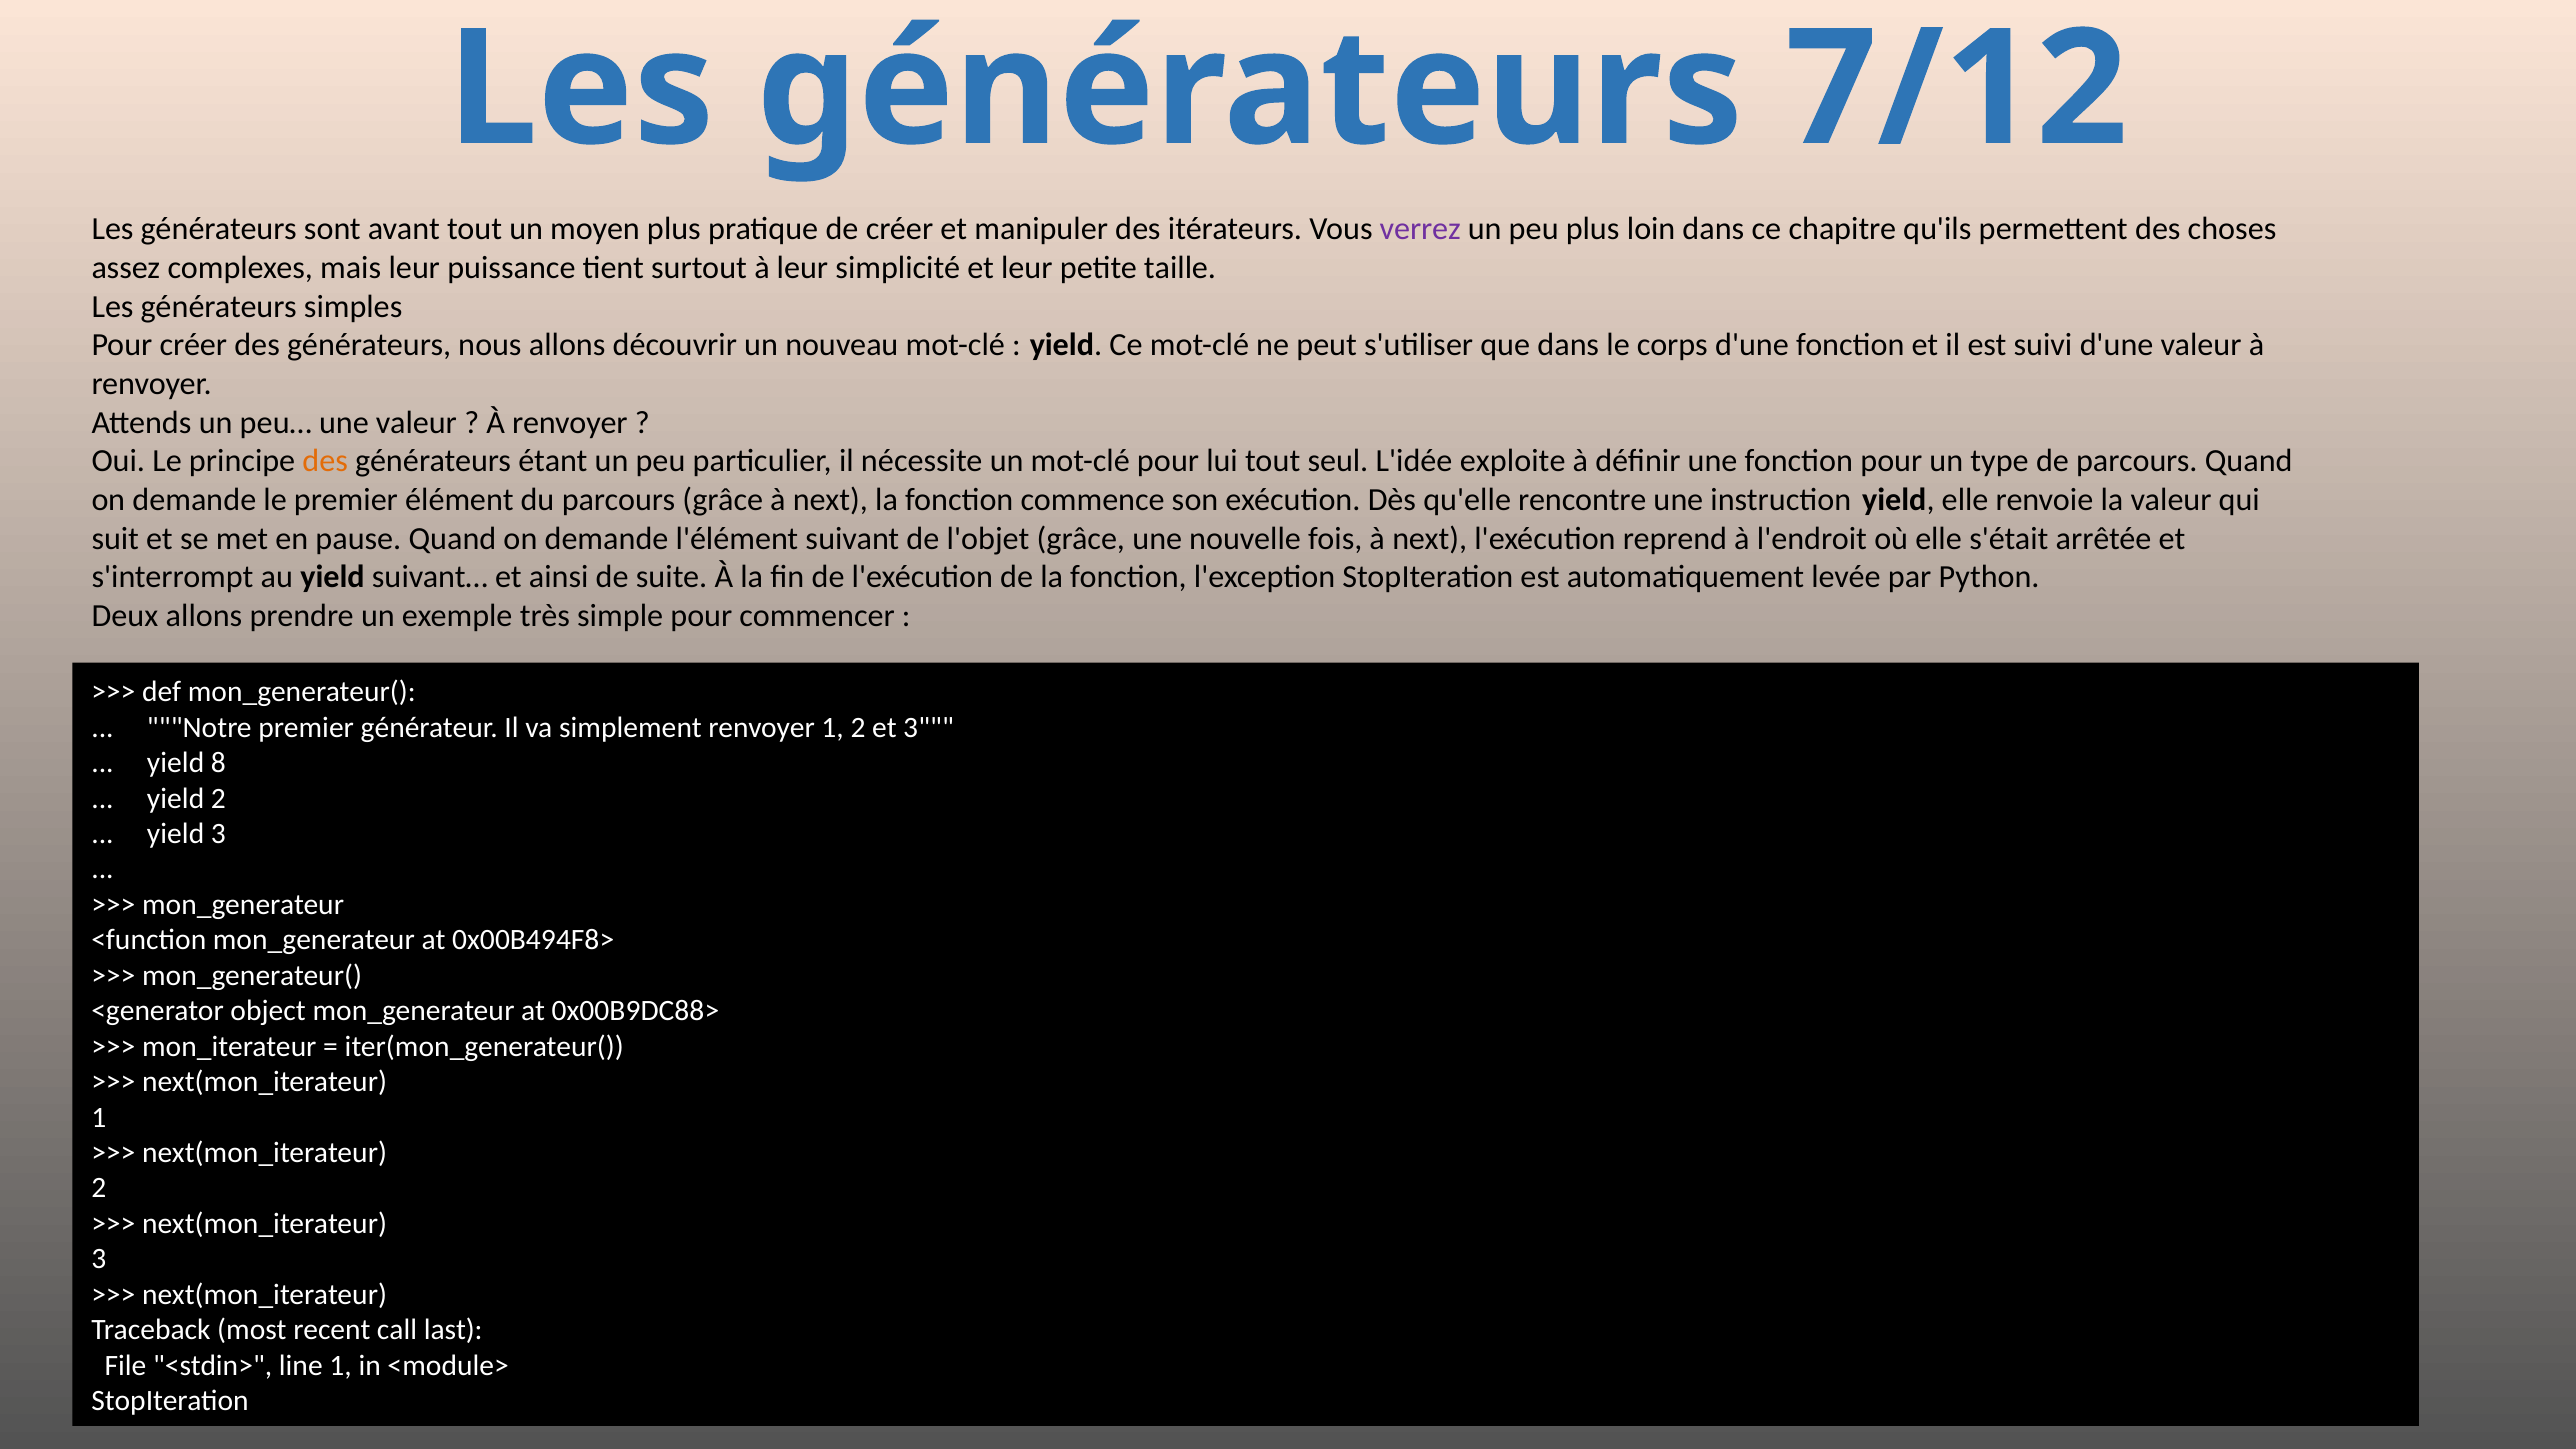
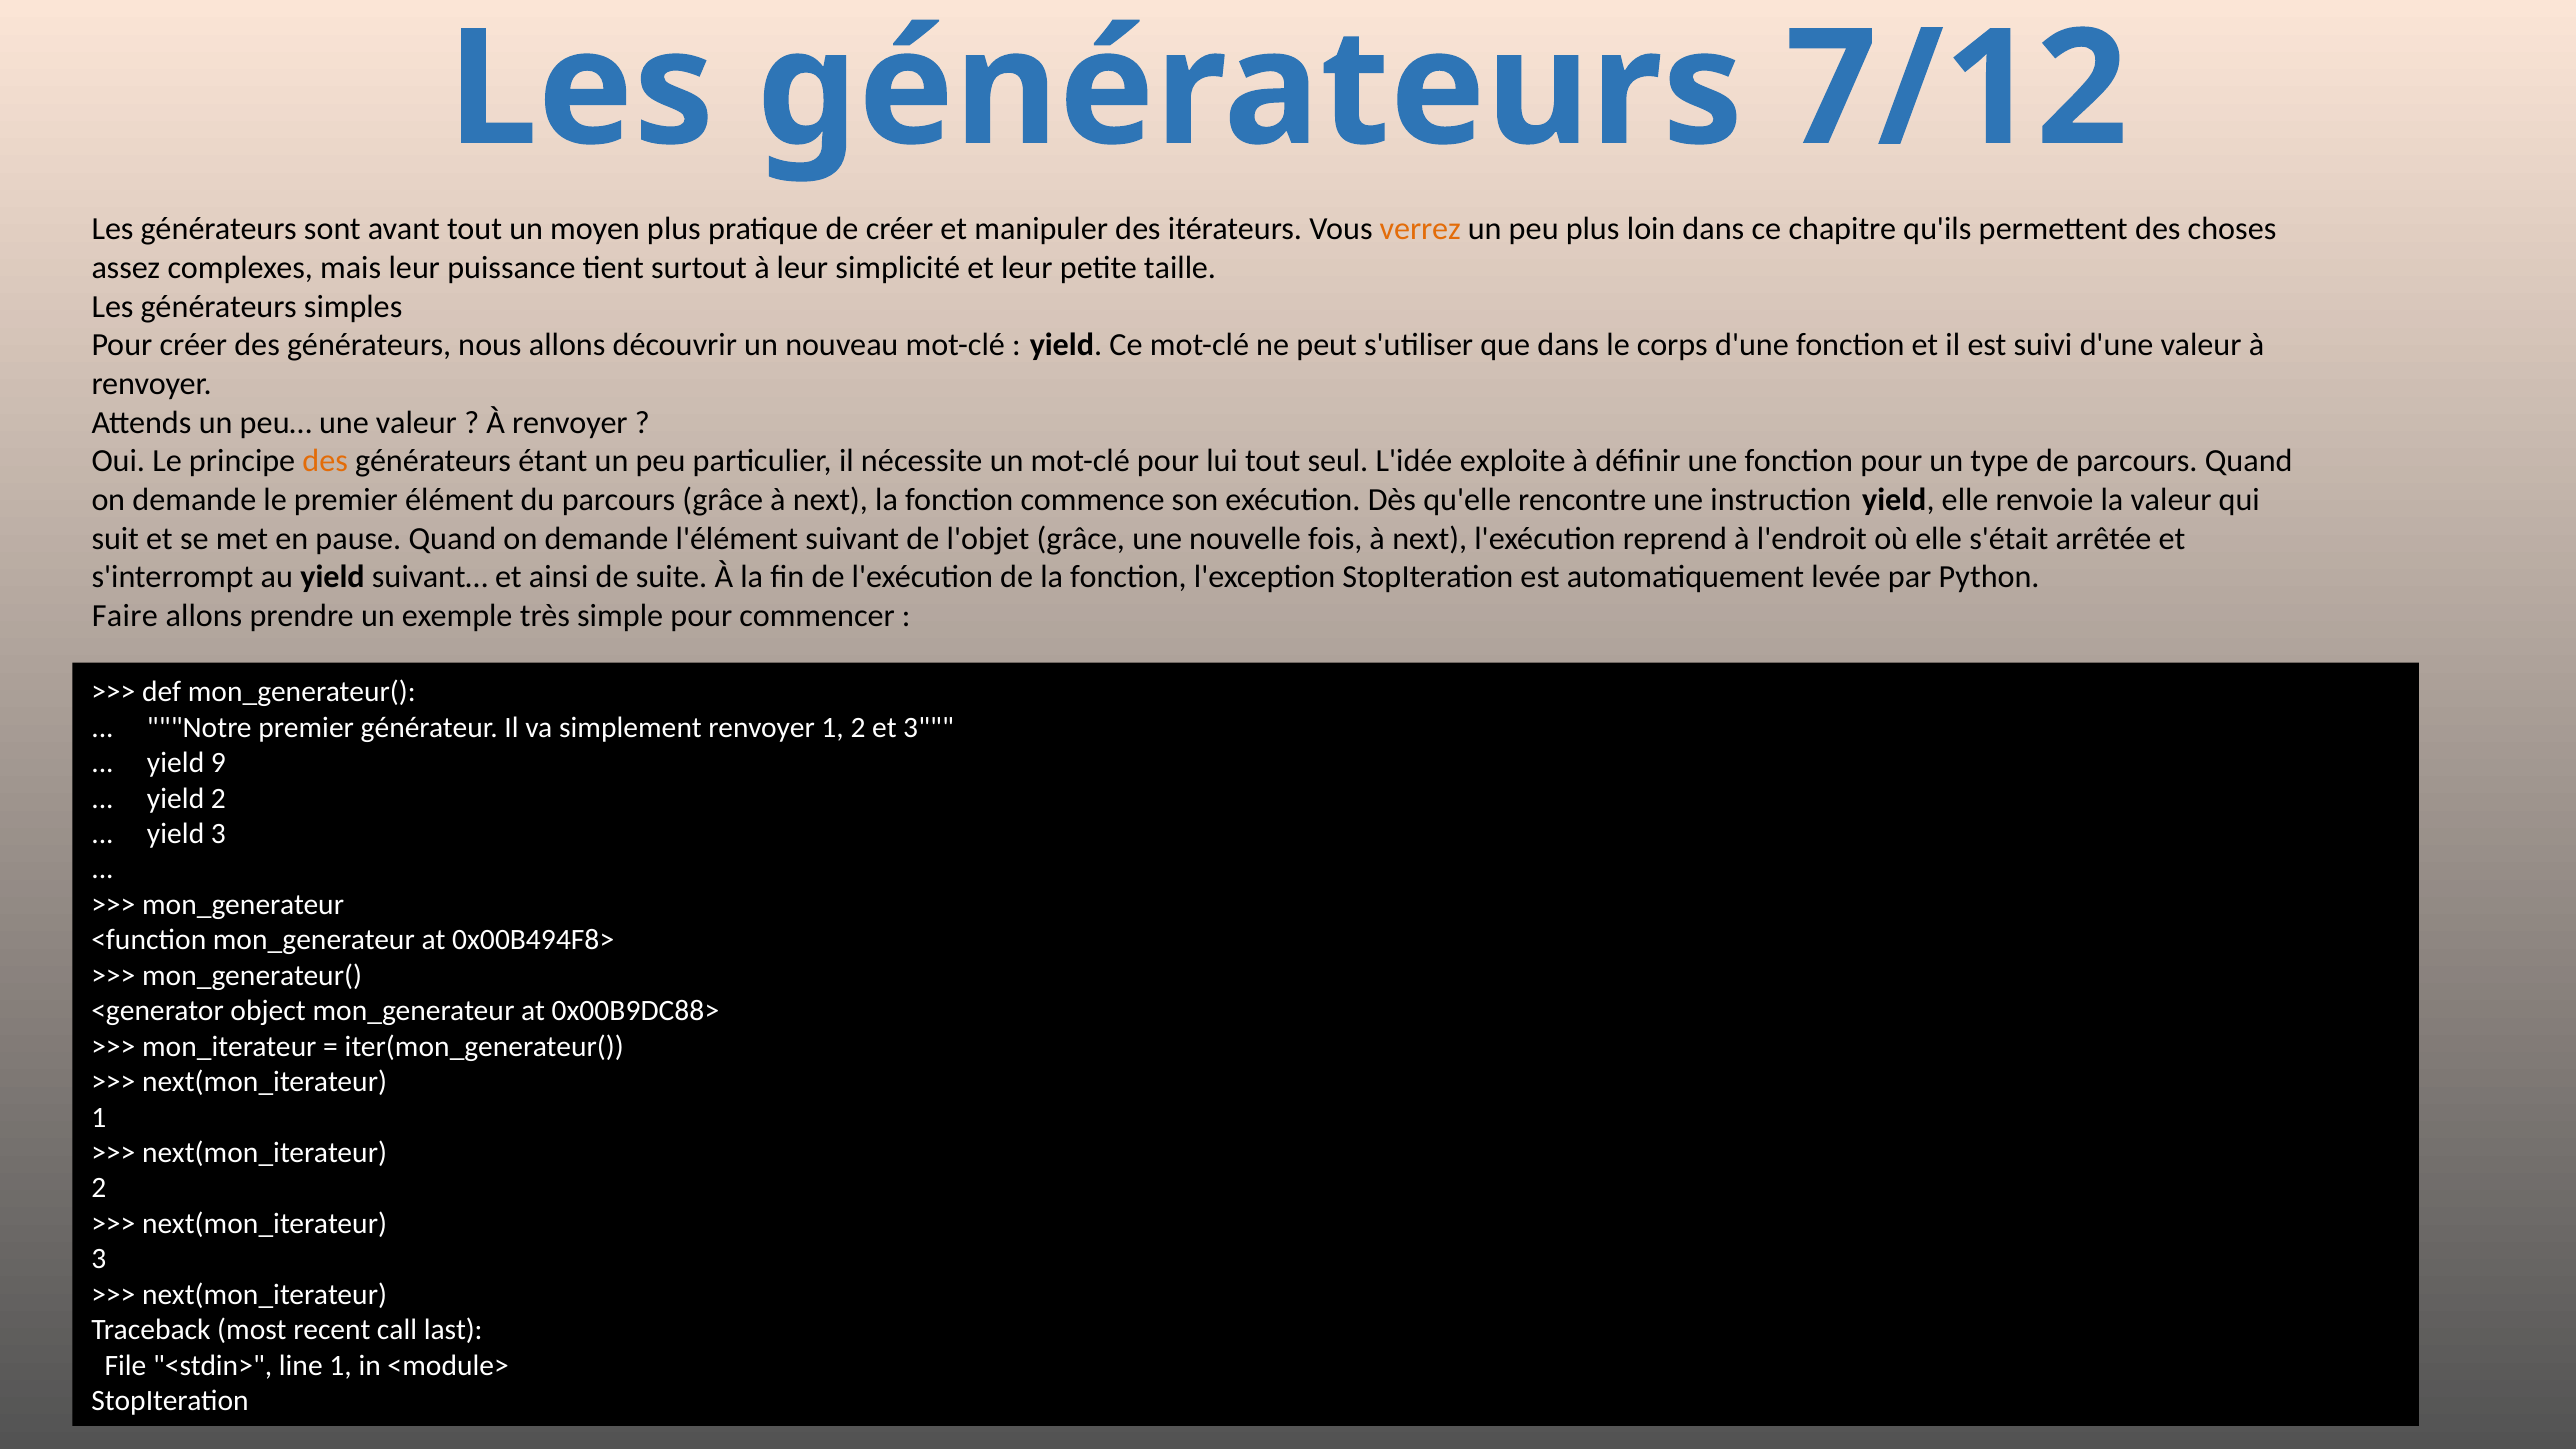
verrez colour: purple -> orange (1420, 229)
Deux: Deux -> Faire (125, 616)
8: 8 -> 9 (218, 763)
